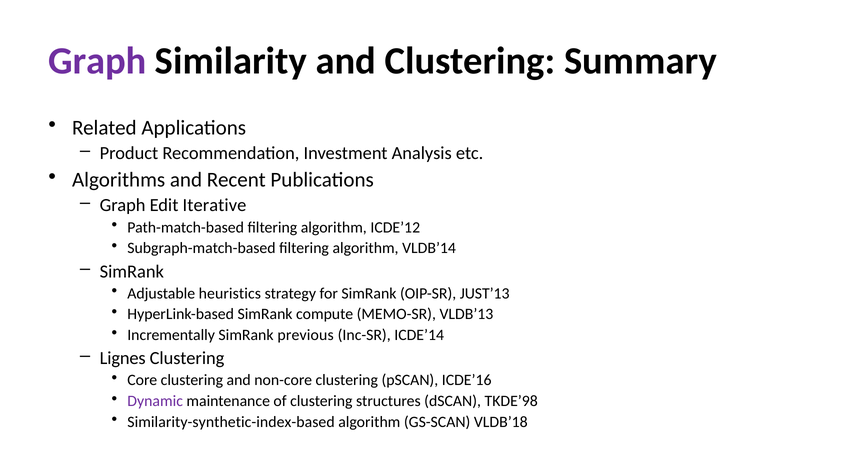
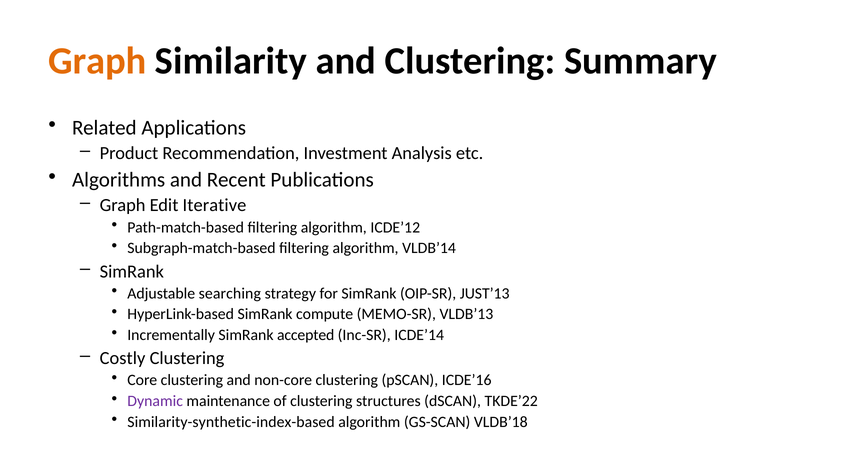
Graph colour: purple -> orange (97, 61)
heuristics: heuristics -> searching (230, 293)
previous: previous -> accepted (306, 335)
Lignes: Lignes -> Costly (123, 358)
TKDE’98: TKDE’98 -> TKDE’22 (511, 401)
